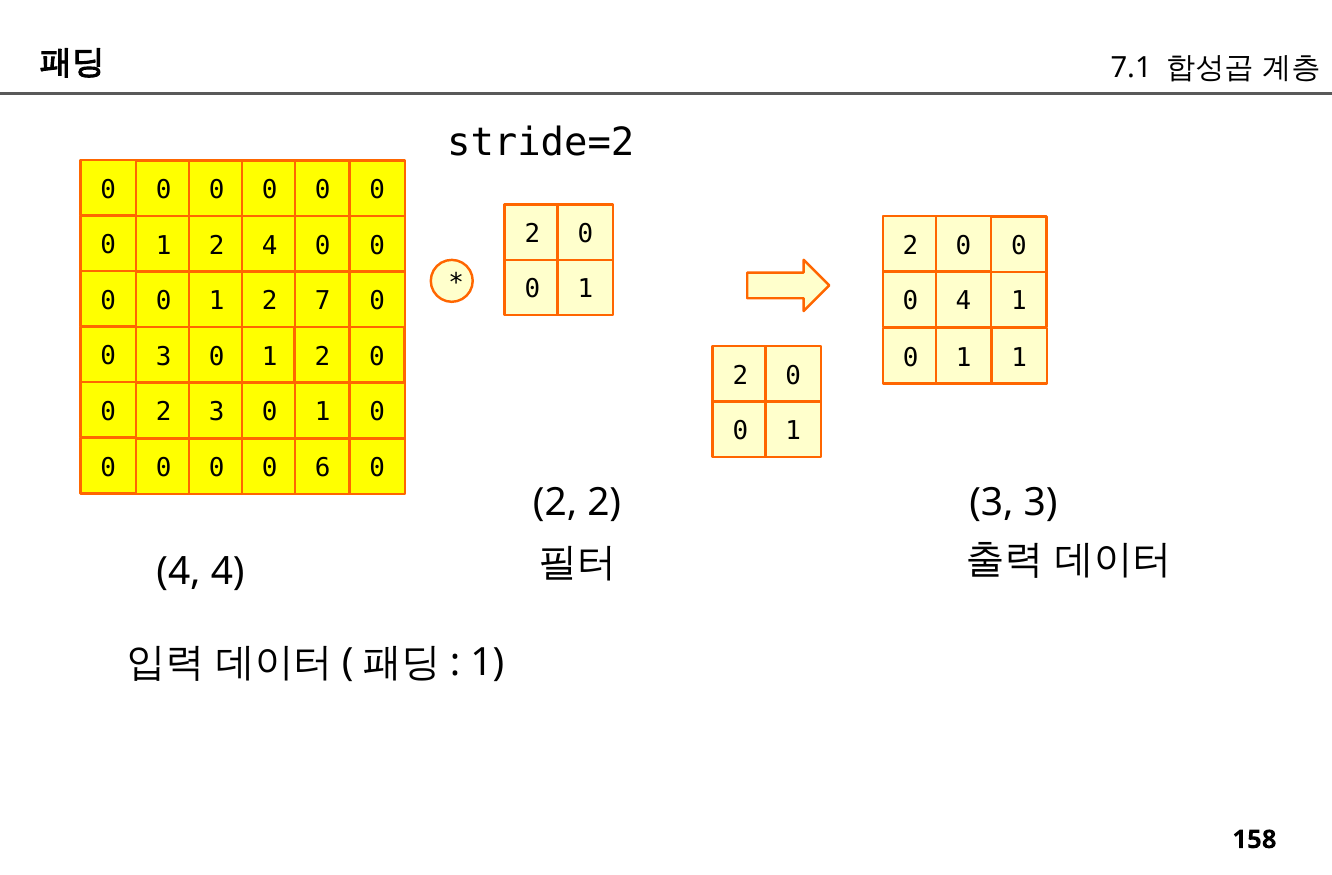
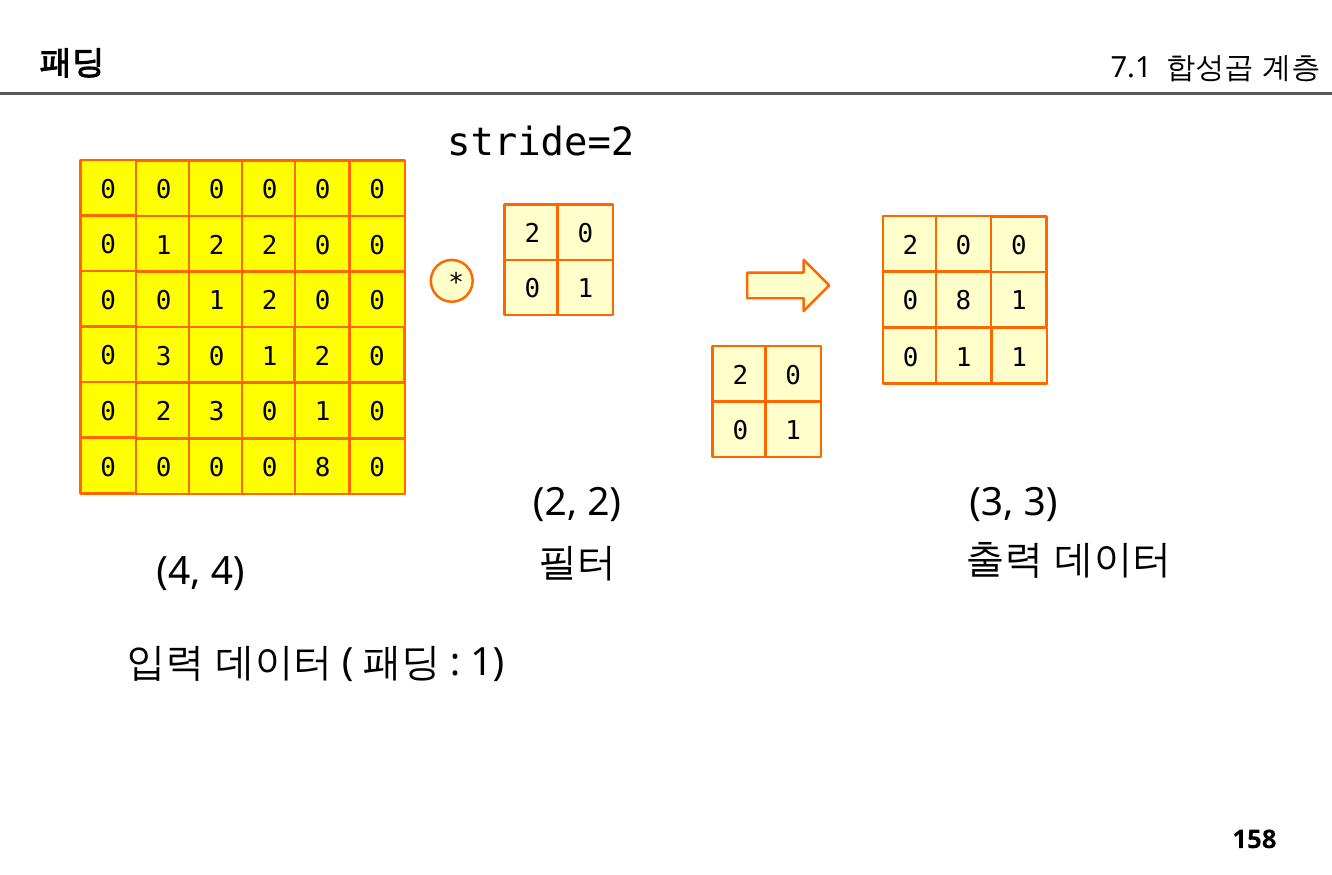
4: 4 -> 2 (270, 246)
7: 7 -> 0 (323, 301)
4: 4 -> 8 (963, 301)
0 0 0 6: 6 -> 8 (323, 468)
